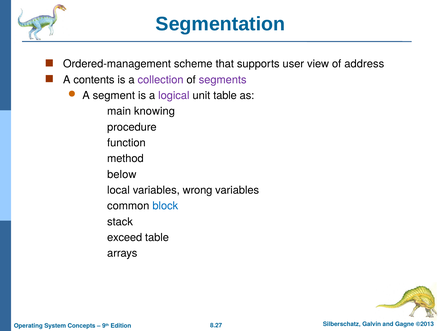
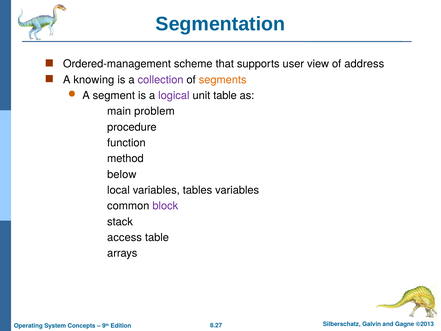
contents: contents -> knowing (94, 80)
segments colour: purple -> orange (223, 80)
knowing: knowing -> problem (154, 111)
wrong: wrong -> tables (197, 190)
block colour: blue -> purple (165, 206)
exceed: exceed -> access (125, 237)
